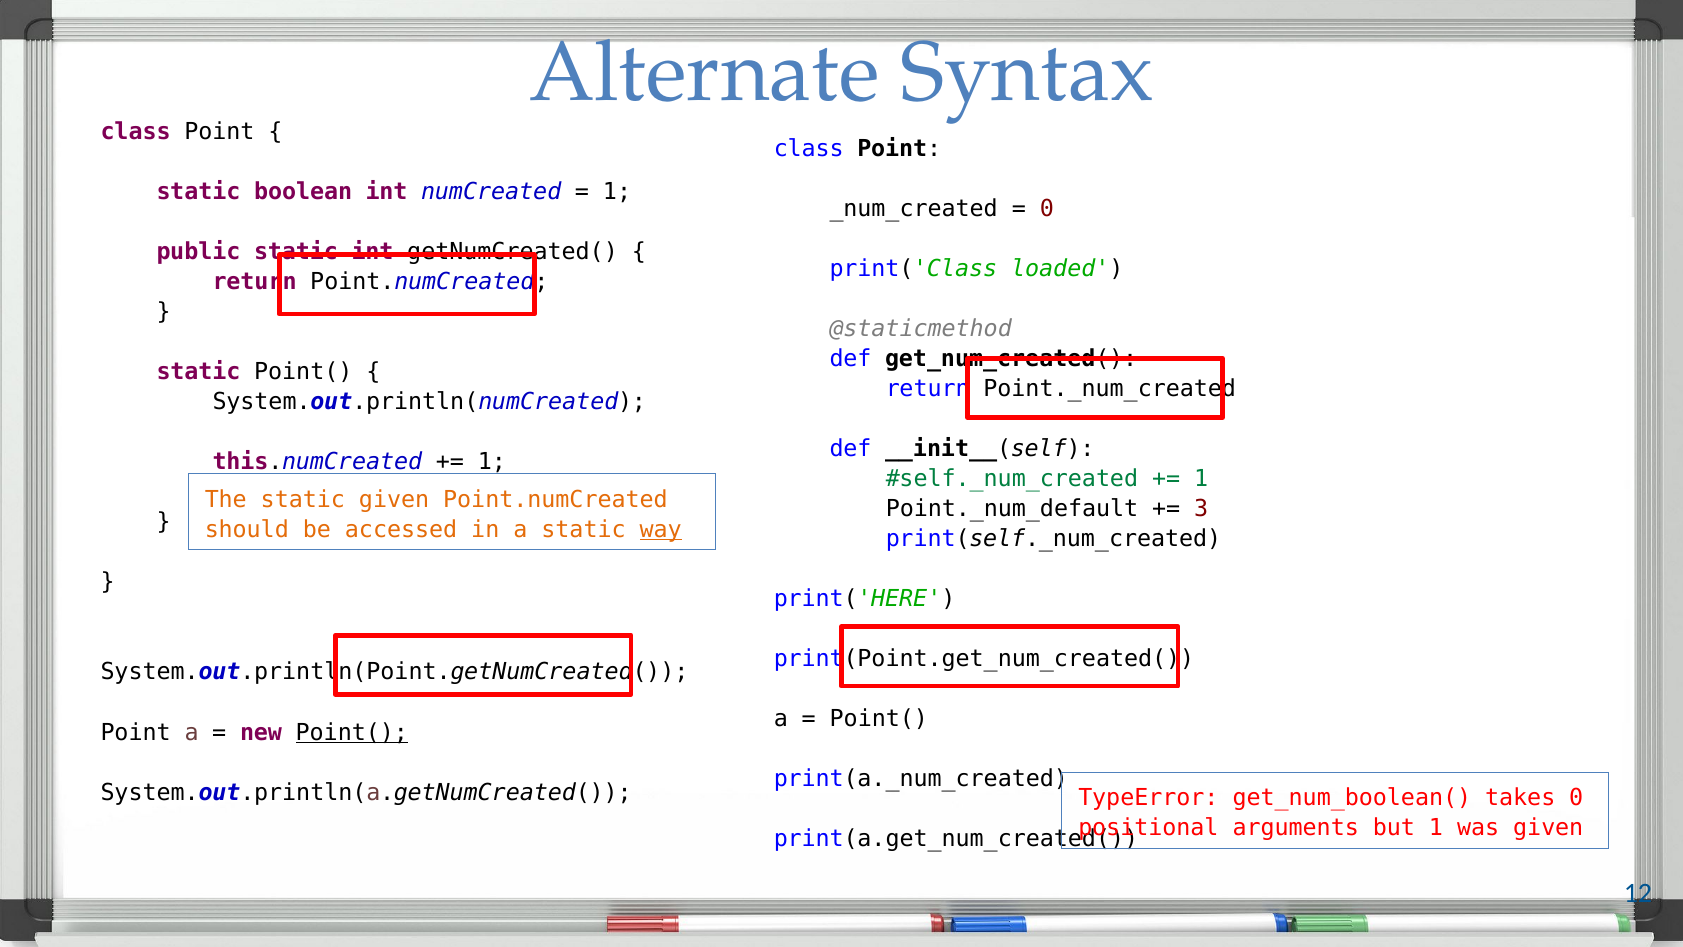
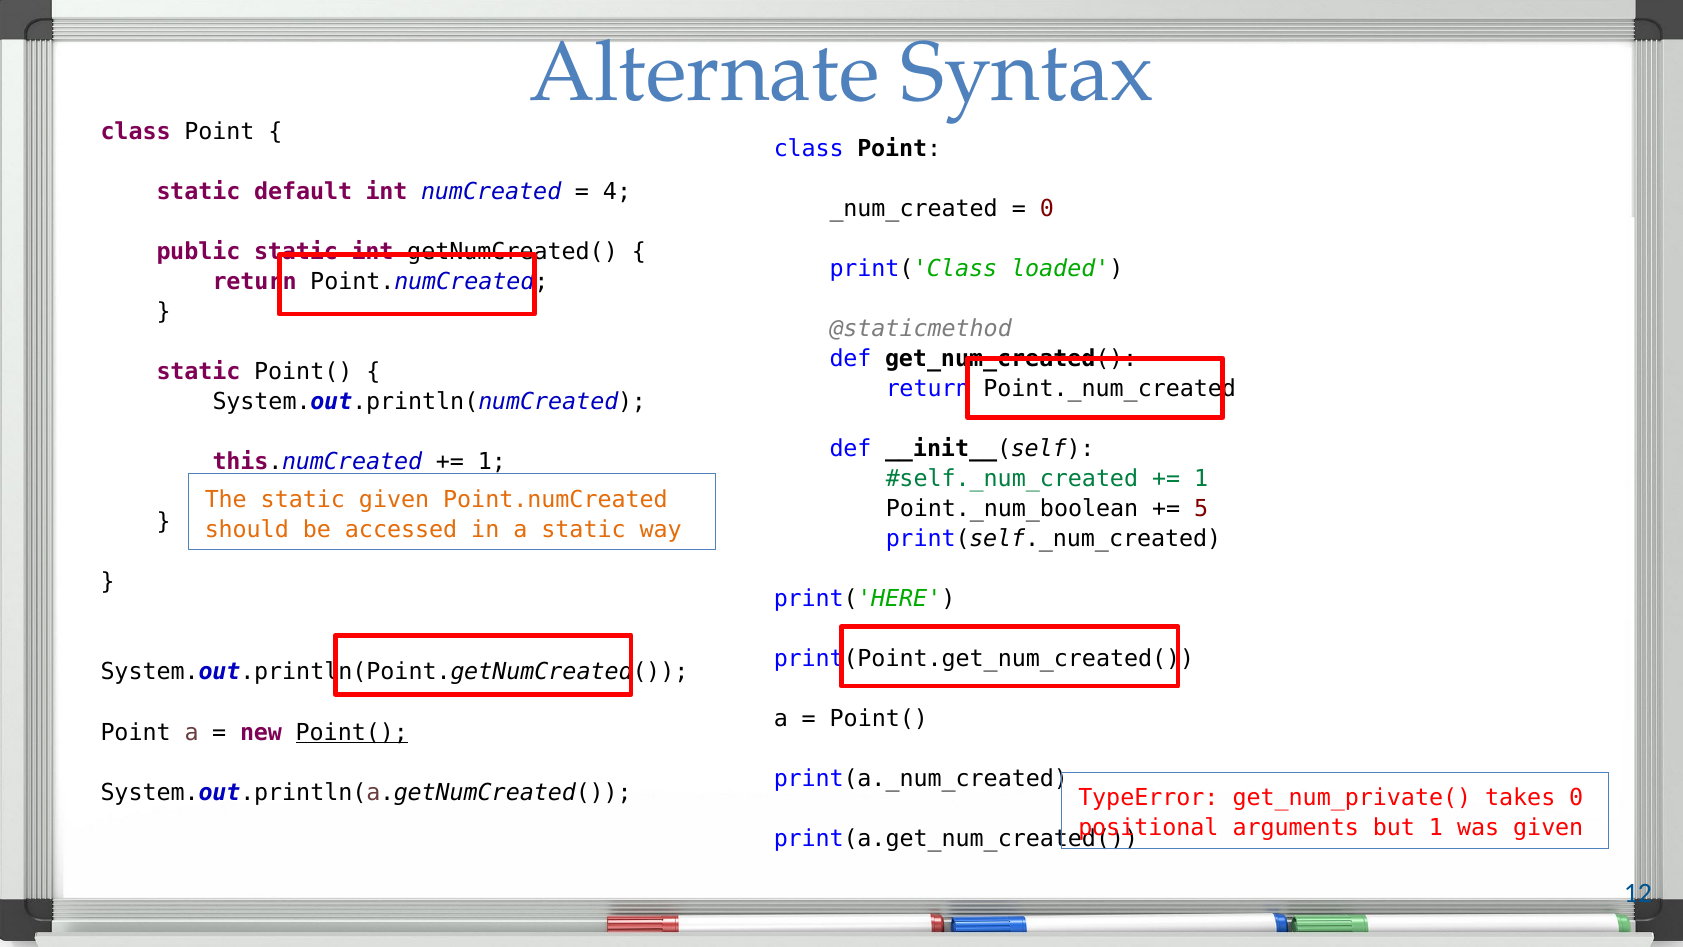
boolean: boolean -> default (303, 192)
1: 1 -> 4 (617, 192)
Point._num_default: Point._num_default -> Point._num_boolean (1012, 509)
3: 3 -> 5 (1201, 509)
way underline: present -> none (661, 529)
get_num_boolean(: get_num_boolean( -> get_num_private( (1352, 798)
